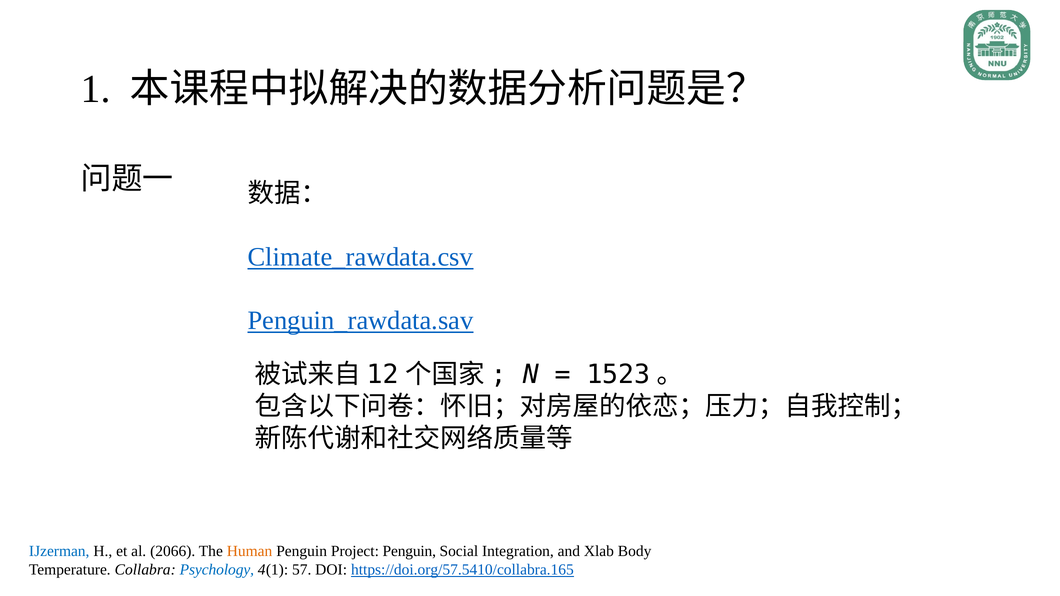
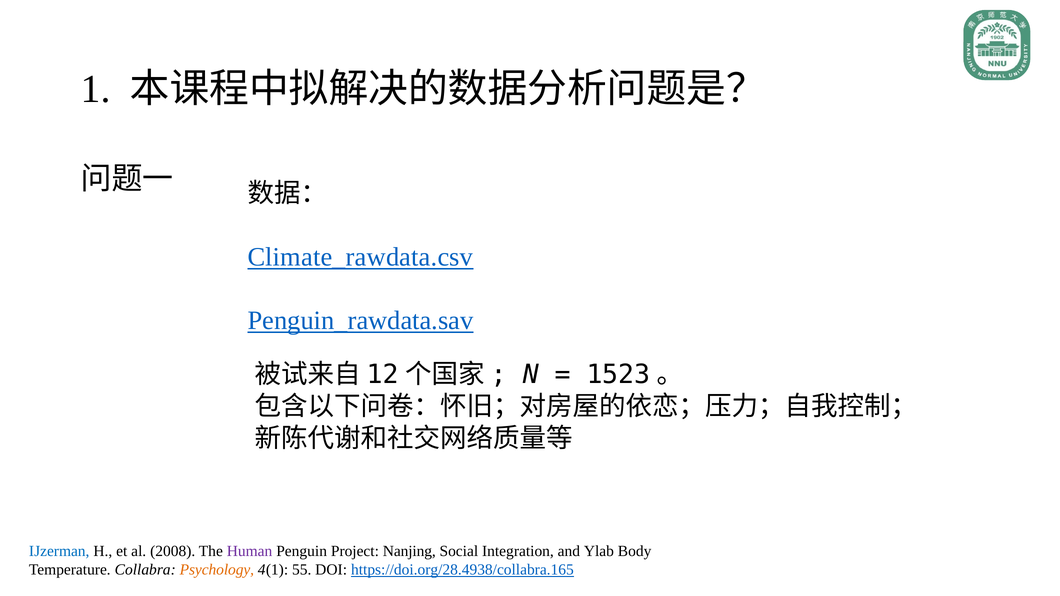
2066: 2066 -> 2008 (173, 551)
Human colour: orange -> purple (250, 551)
Project Penguin: Penguin -> Nanjing (409, 551)
Xlab: Xlab -> Ylab (599, 551)
Psychology colour: blue -> orange (217, 570)
57: 57 -> 55 (302, 570)
https://doi.org/57.5410/collabra.165: https://doi.org/57.5410/collabra.165 -> https://doi.org/28.4938/collabra.165 (462, 570)
